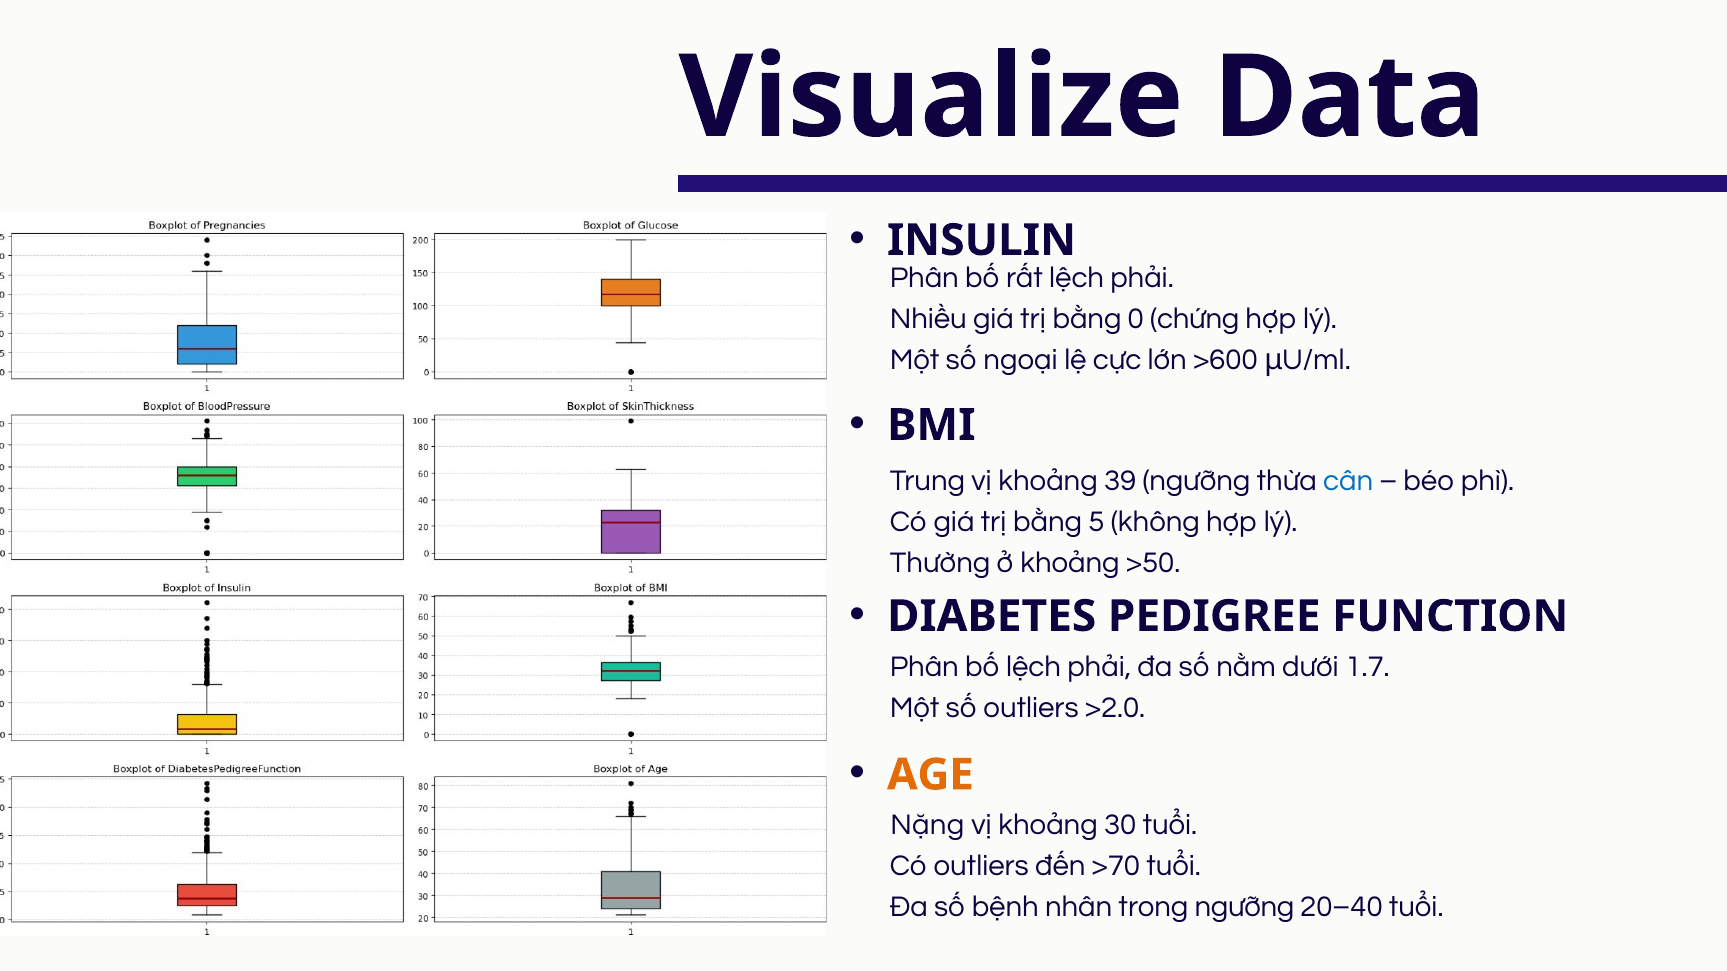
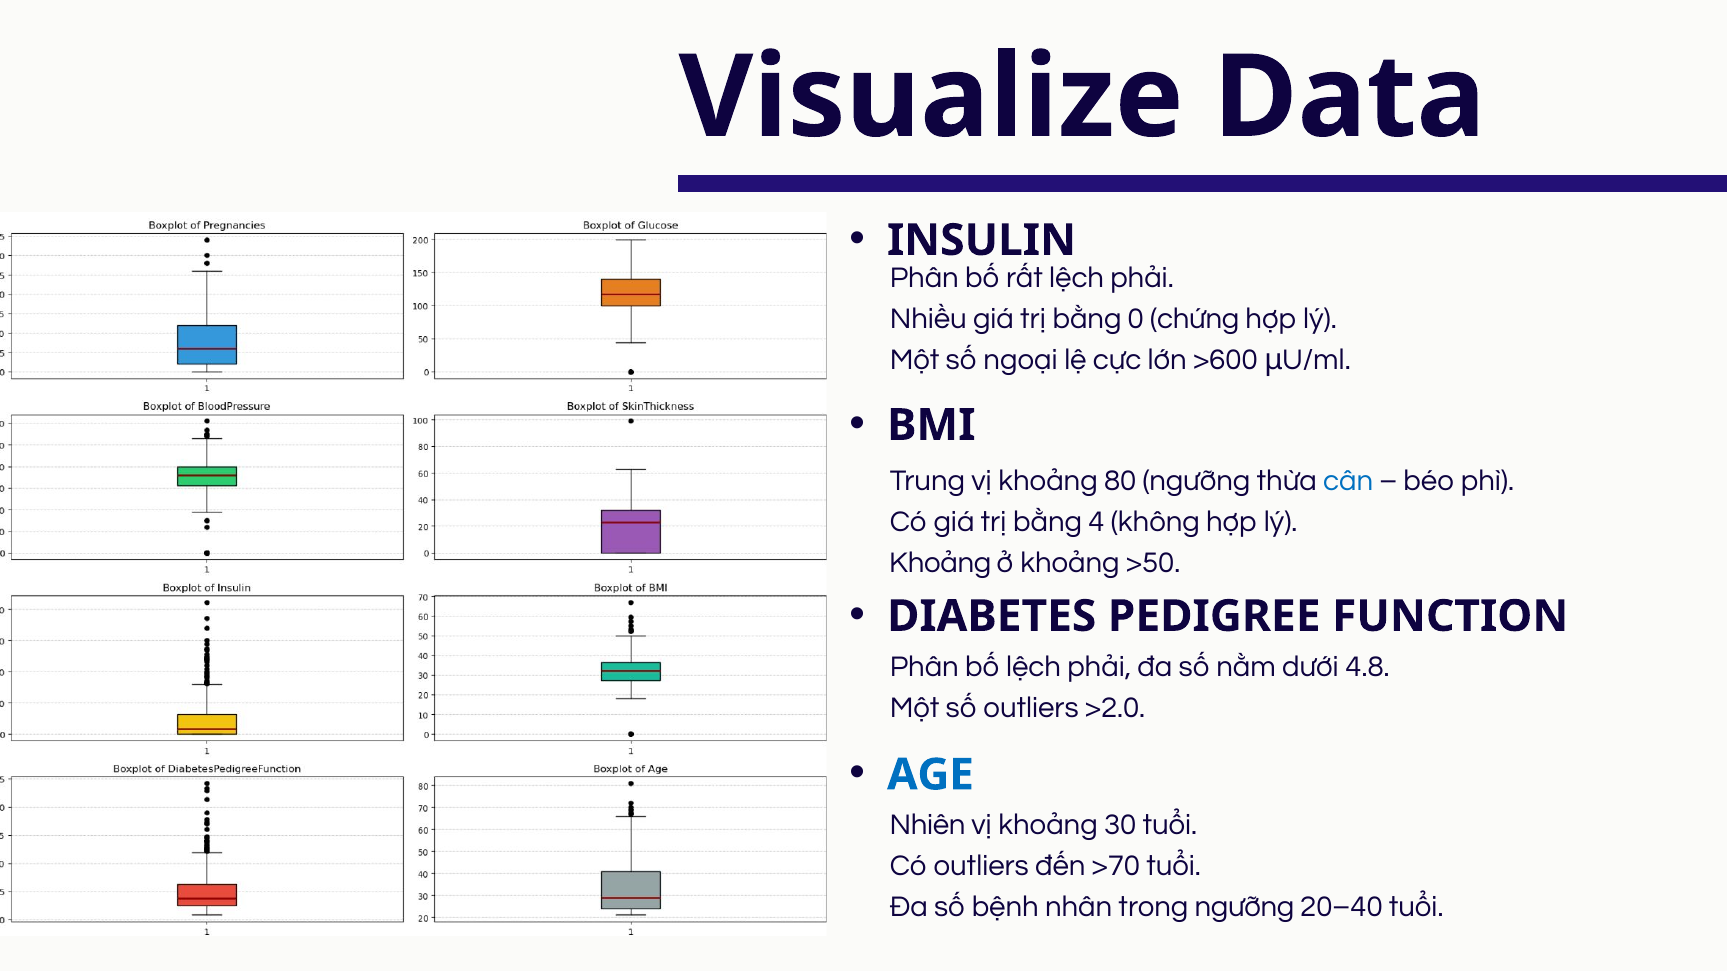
39: 39 -> 80 (1120, 481)
5: 5 -> 4 (1096, 522)
Thường: Thường -> Khoảng (940, 563)
1.7: 1.7 -> 4.8 (1368, 667)
AGE colour: orange -> blue (930, 775)
Nặng: Nặng -> Nhiên (928, 825)
